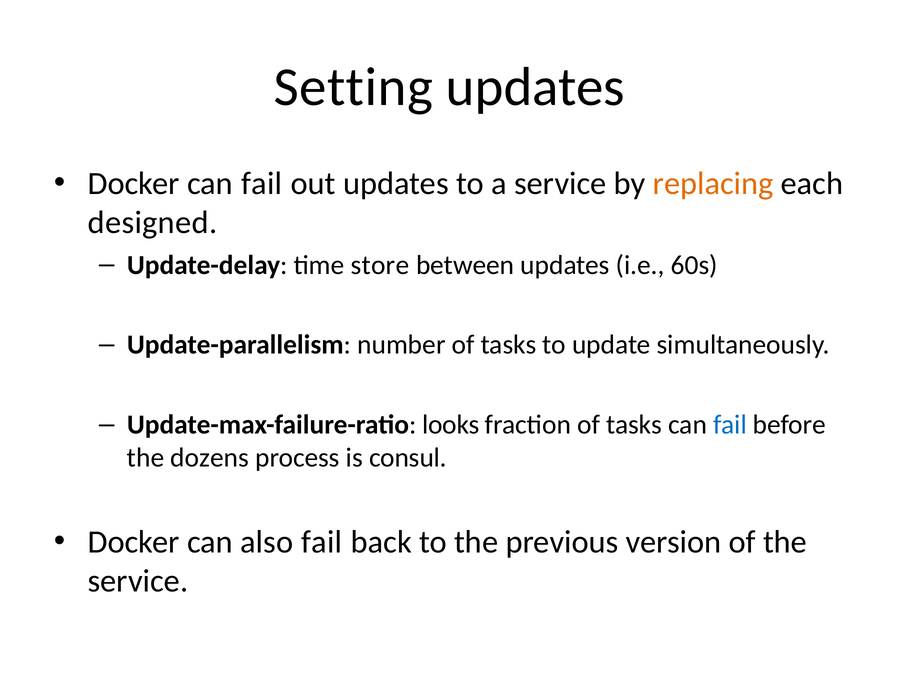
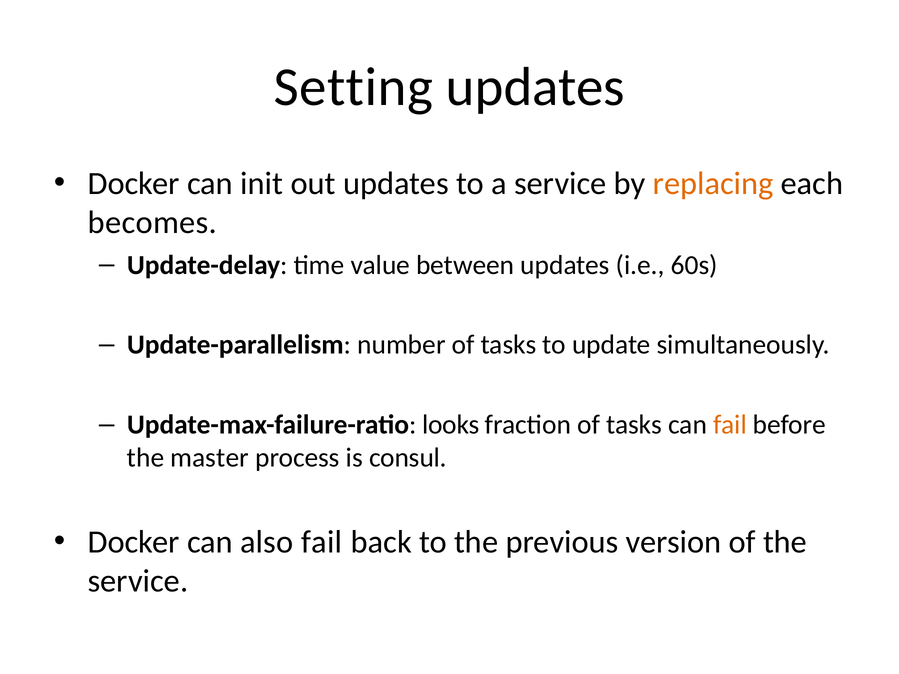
Docker can fail: fail -> init (262, 184)
designed: designed -> becomes (153, 222)
store: store -> value (380, 265)
fail colour: blue -> orange (730, 425)
dozens: dozens -> master (210, 458)
